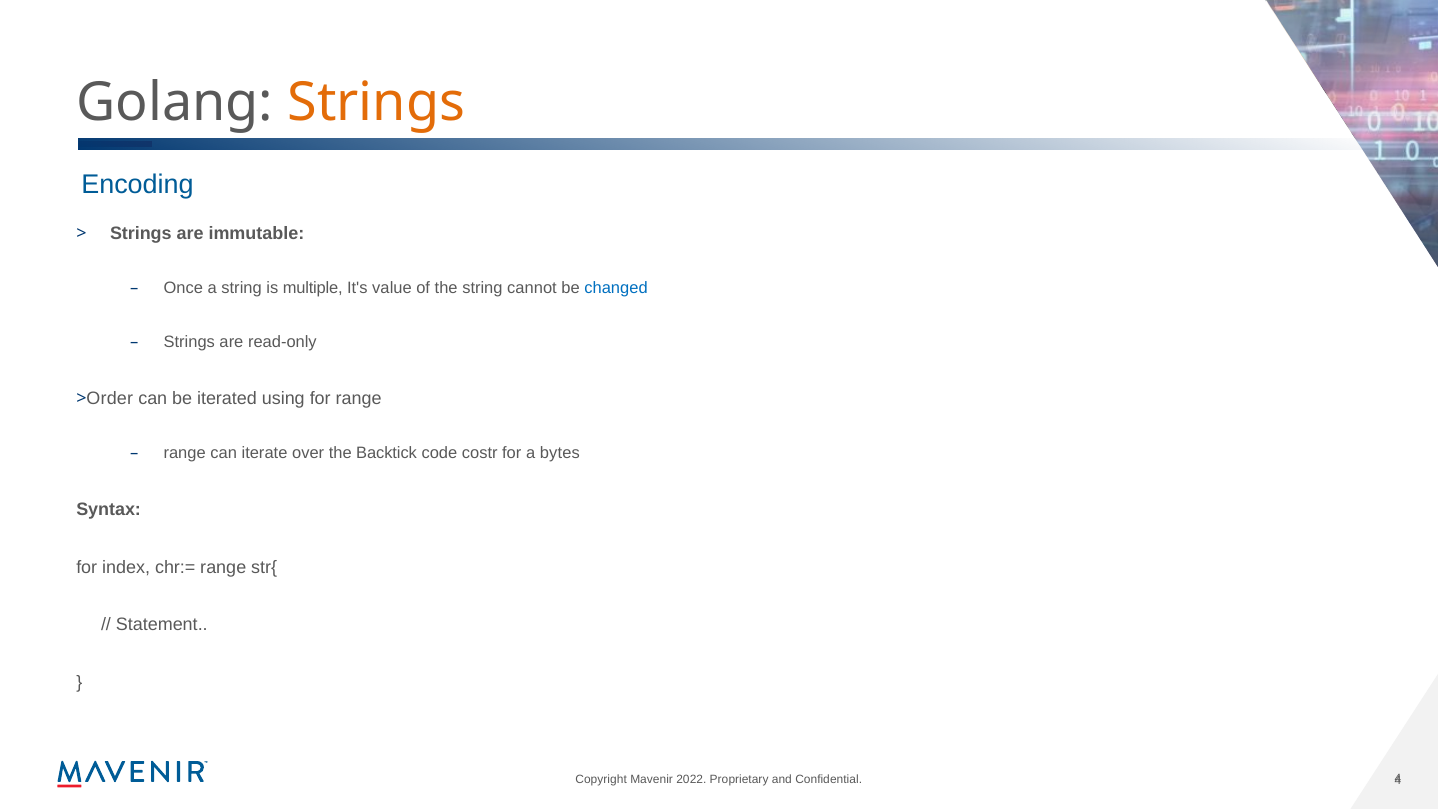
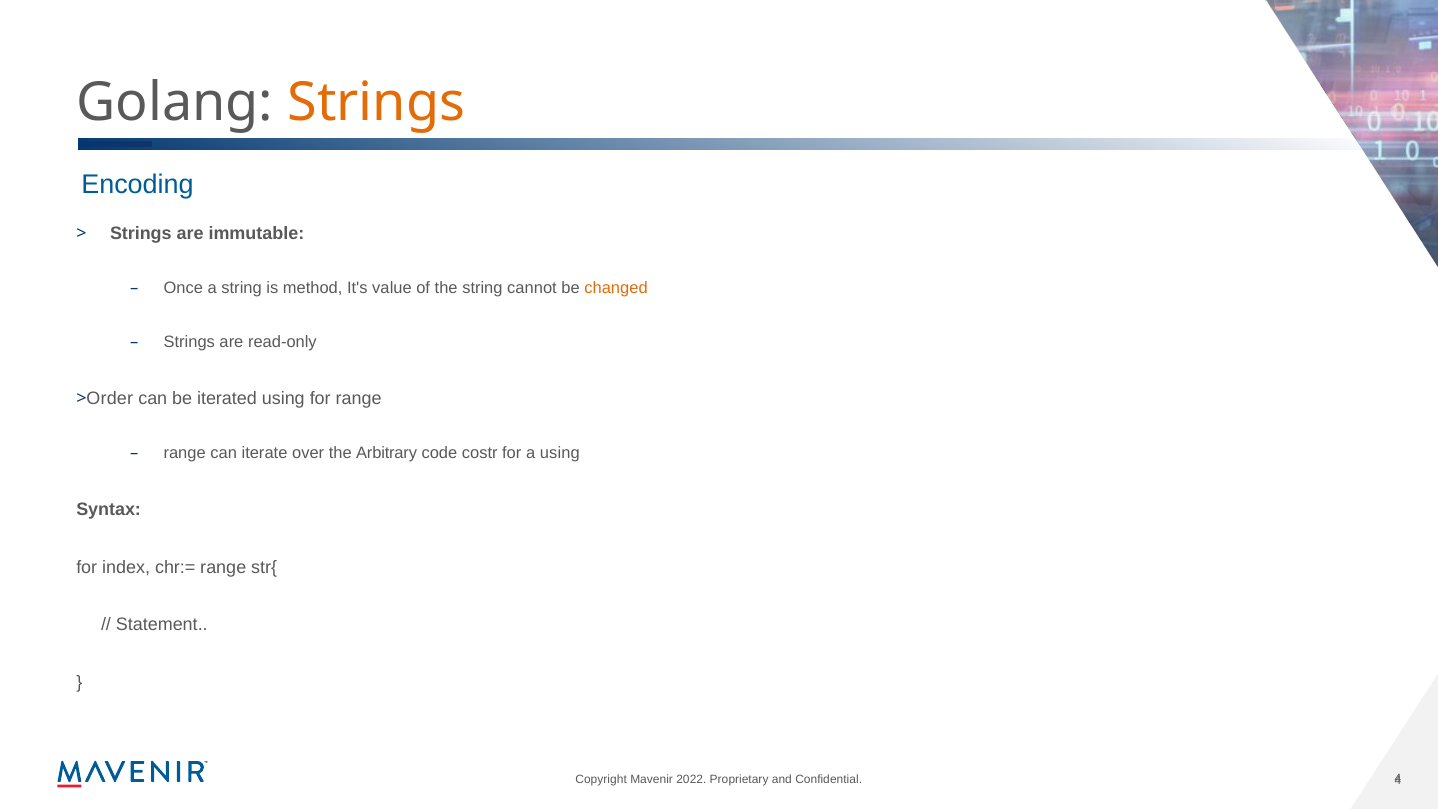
multiple: multiple -> method (313, 288)
changed colour: blue -> orange (616, 288)
Backtick: Backtick -> Arbitrary (387, 453)
a bytes: bytes -> using (560, 453)
